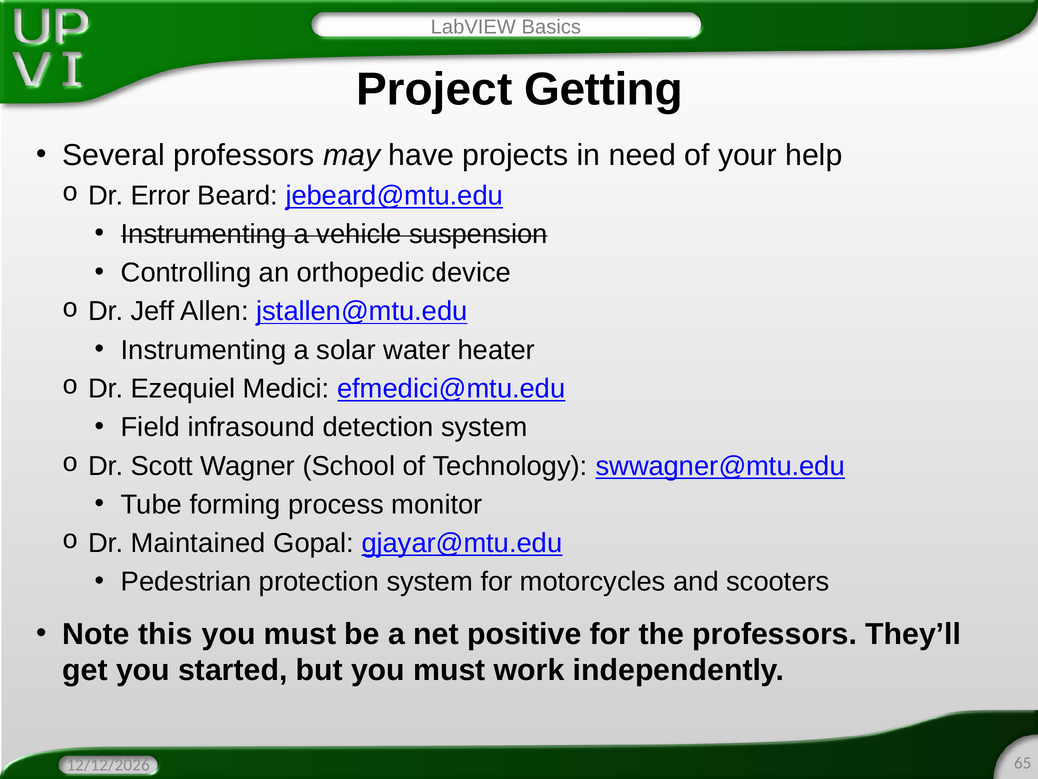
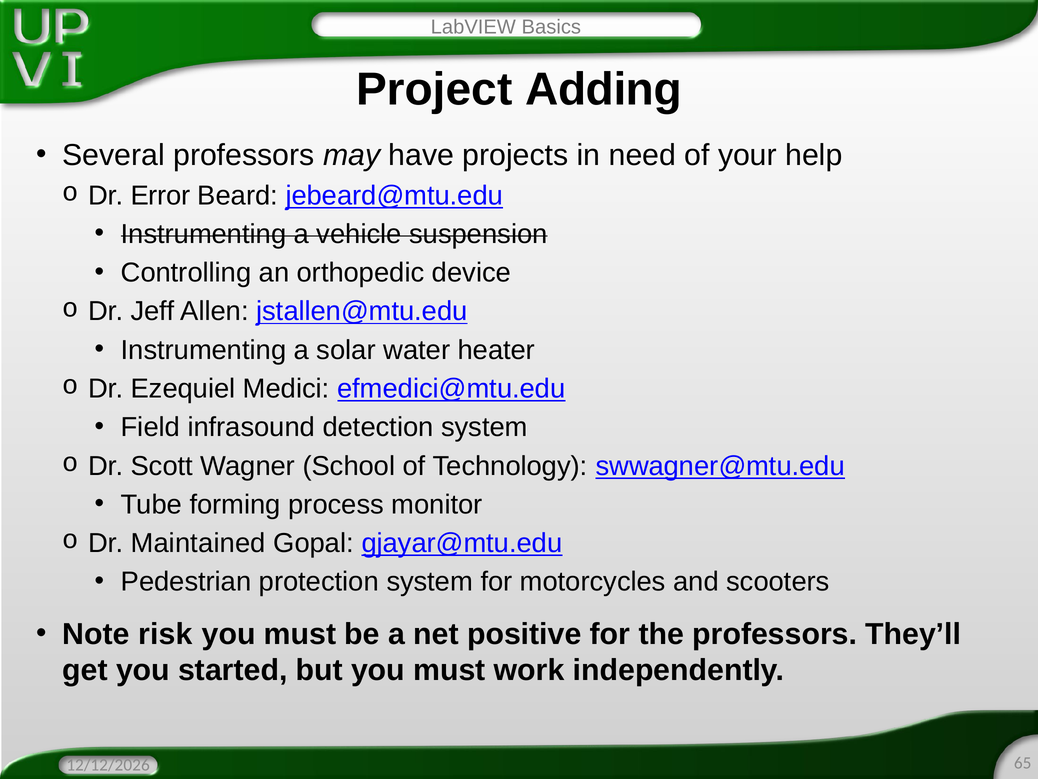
Getting: Getting -> Adding (604, 90)
this: this -> risk (165, 634)
